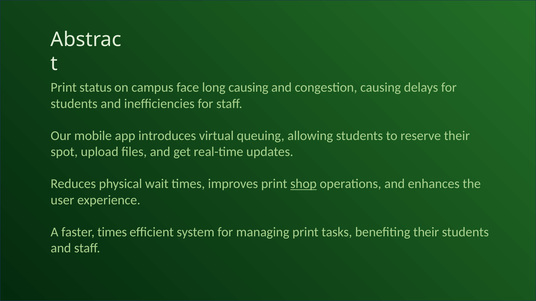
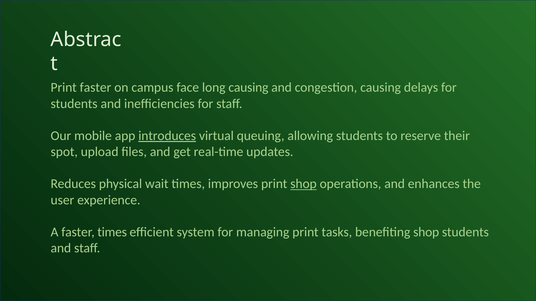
Print status: status -> faster (96, 88)
introduces underline: none -> present (167, 136)
benefiting their: their -> shop (426, 232)
